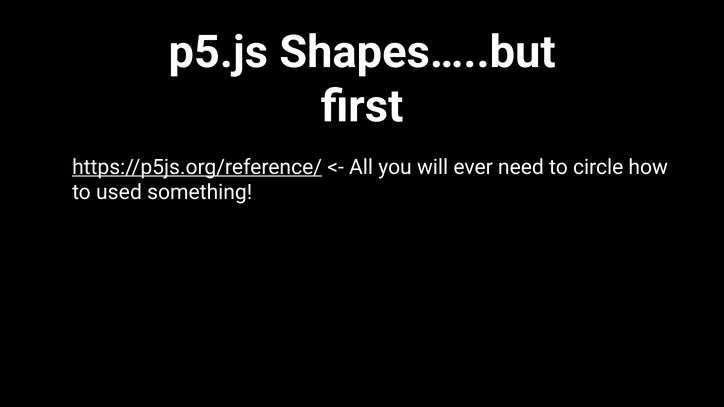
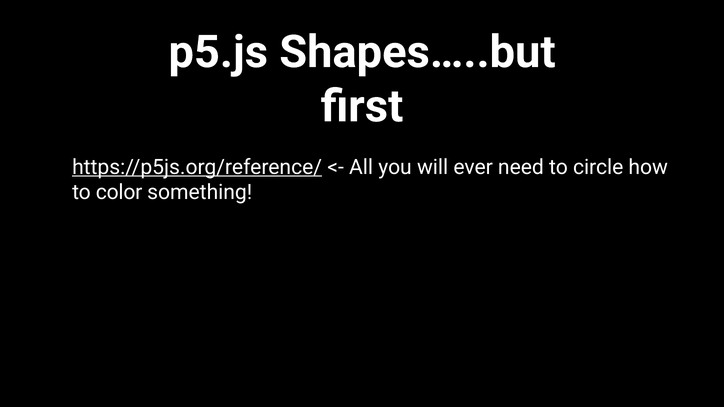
used: used -> color (119, 193)
